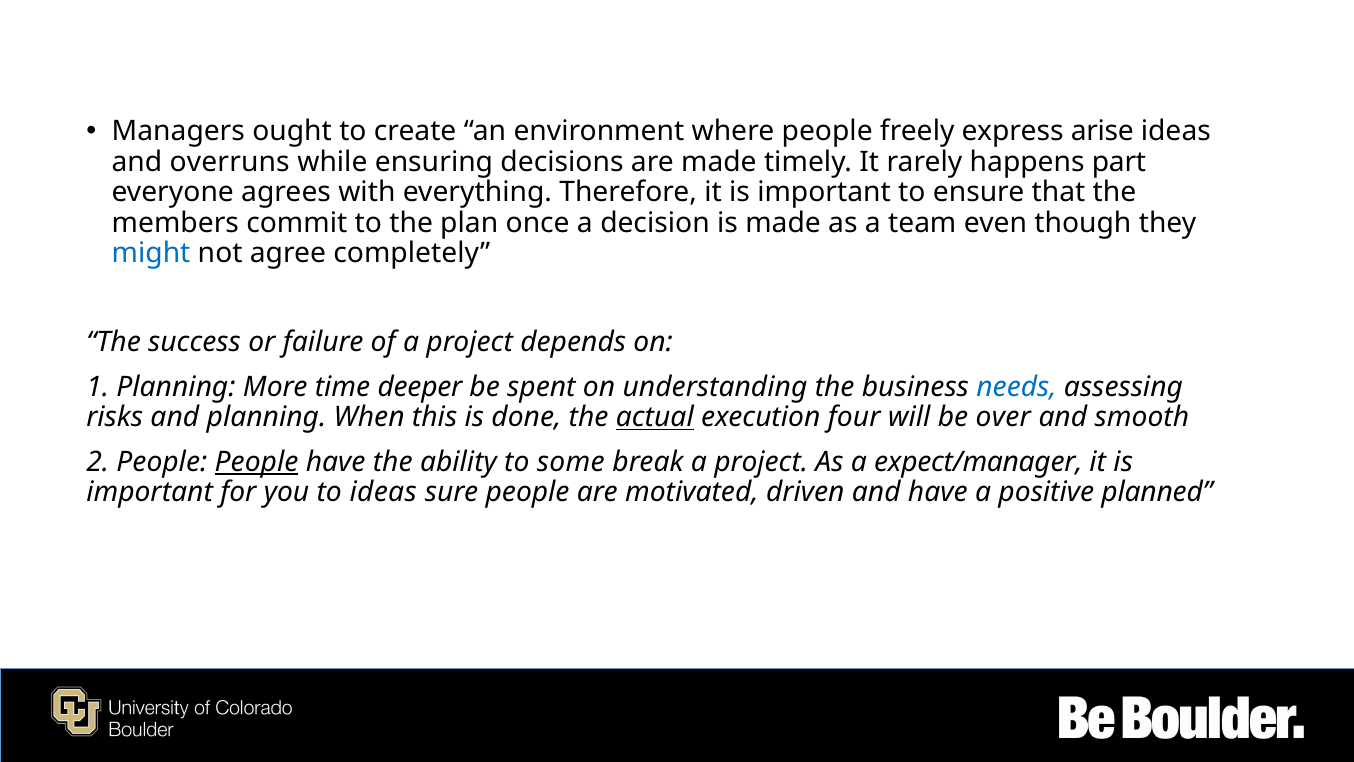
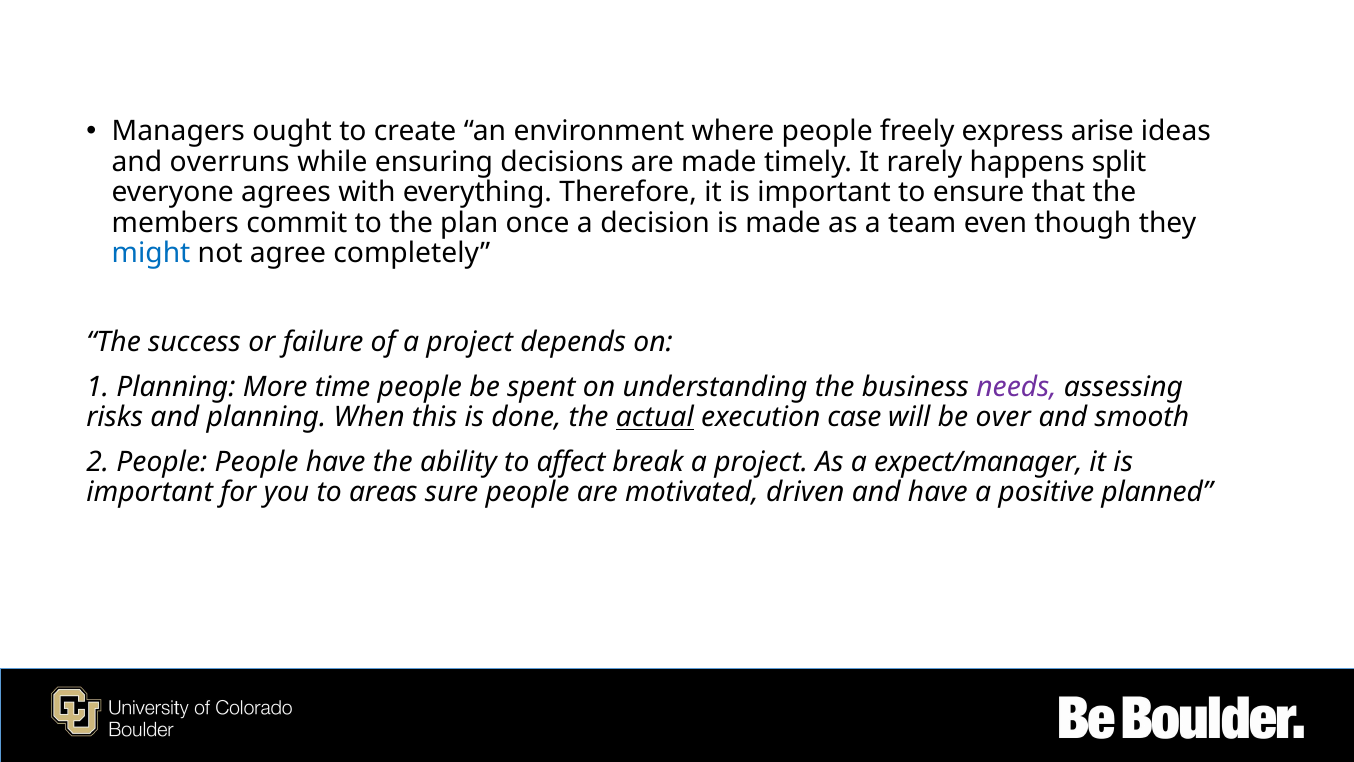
part: part -> split (1119, 162)
time deeper: deeper -> people (420, 387)
needs colour: blue -> purple (1017, 387)
four: four -> case (854, 417)
People underline: present -> none (257, 462)
some: some -> affect (571, 462)
to ideas: ideas -> areas (383, 492)
